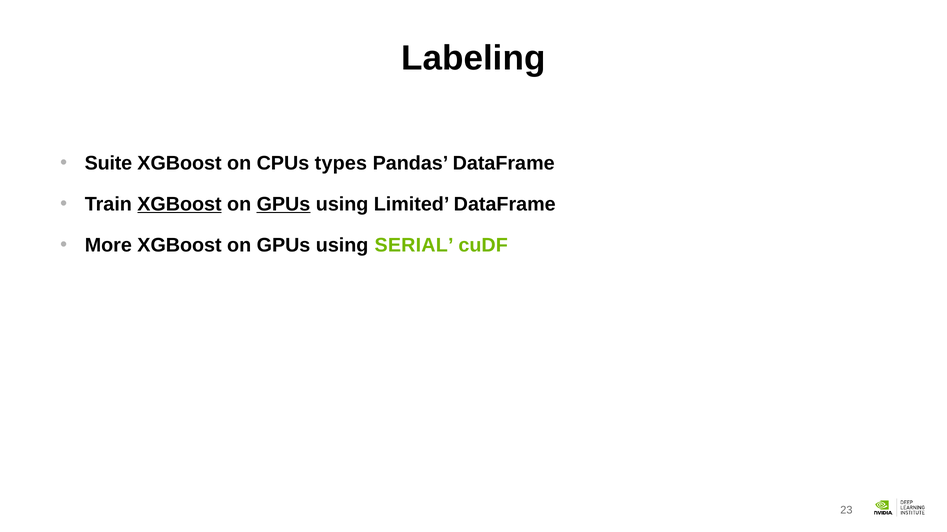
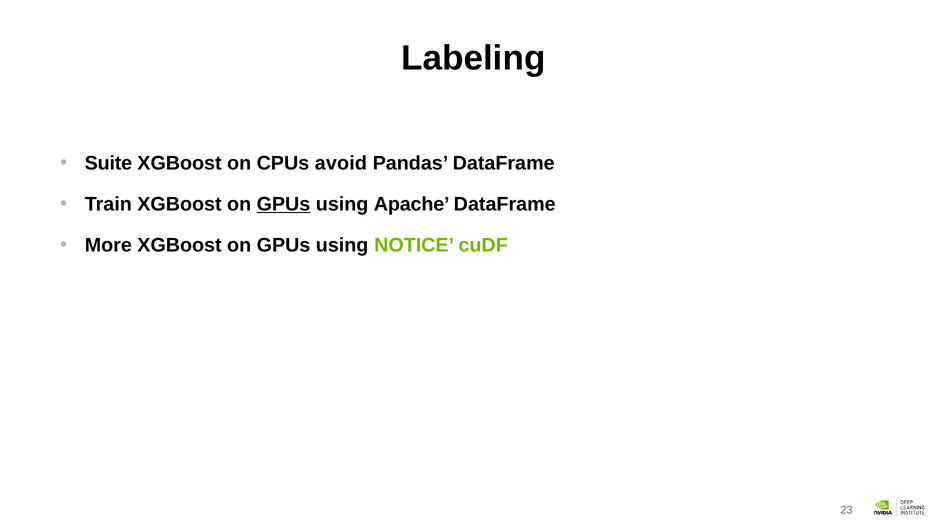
types: types -> avoid (341, 163)
XGBoost underline: present -> none (179, 204)
Limited: Limited -> Apache (412, 204)
SERIAL: SERIAL -> NOTICE (414, 245)
